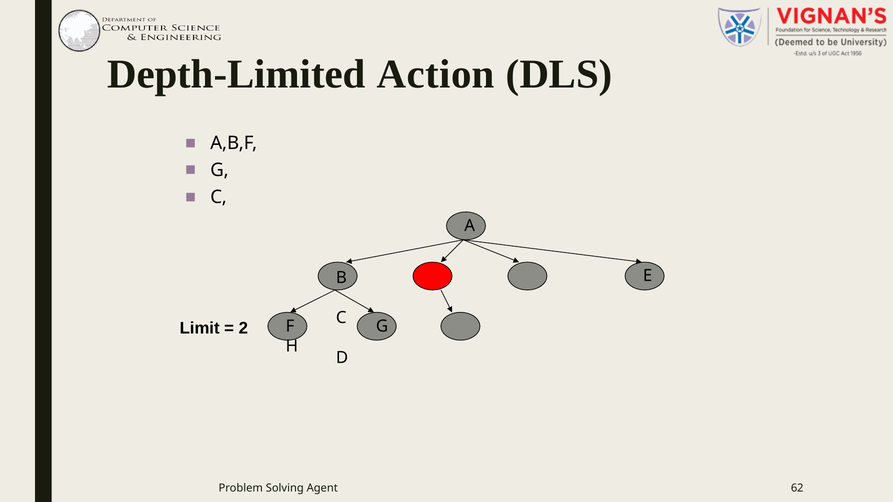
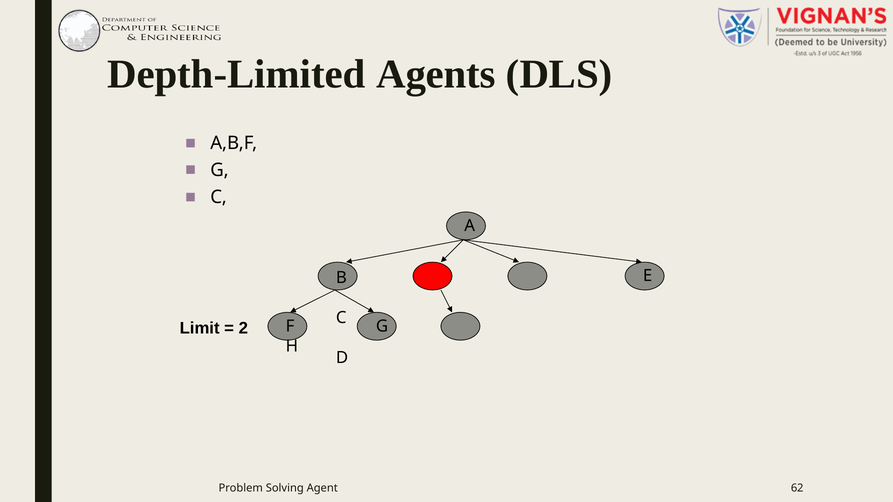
Action: Action -> Agents (436, 74)
